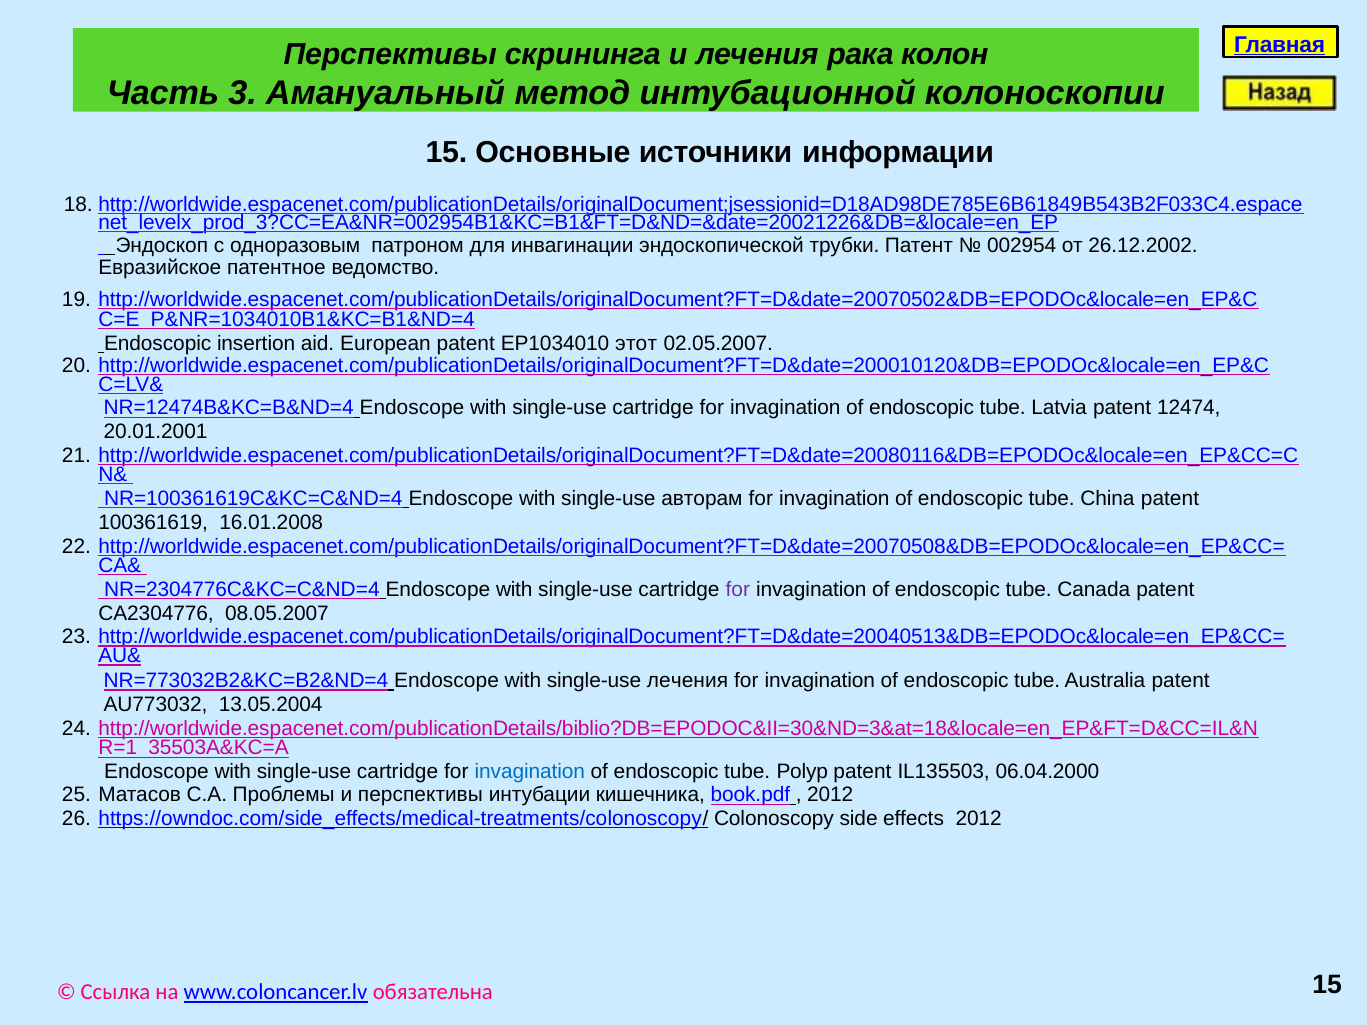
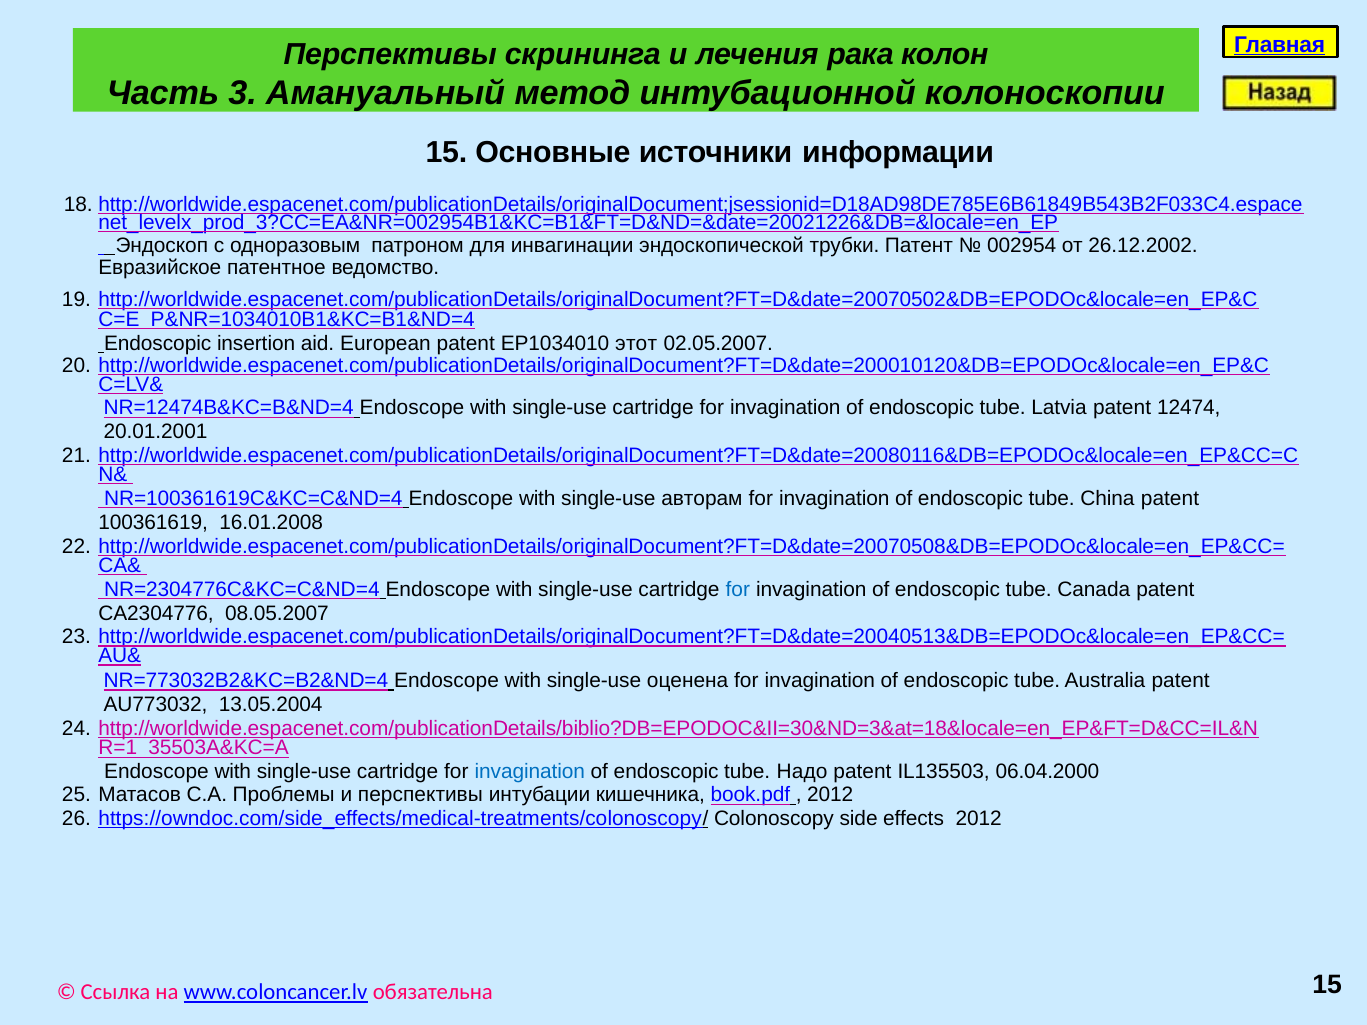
for colour: purple -> blue (738, 589)
single-use лечения: лечения -> оценена (688, 681)
Polyp: Polyp -> Надо (802, 772)
